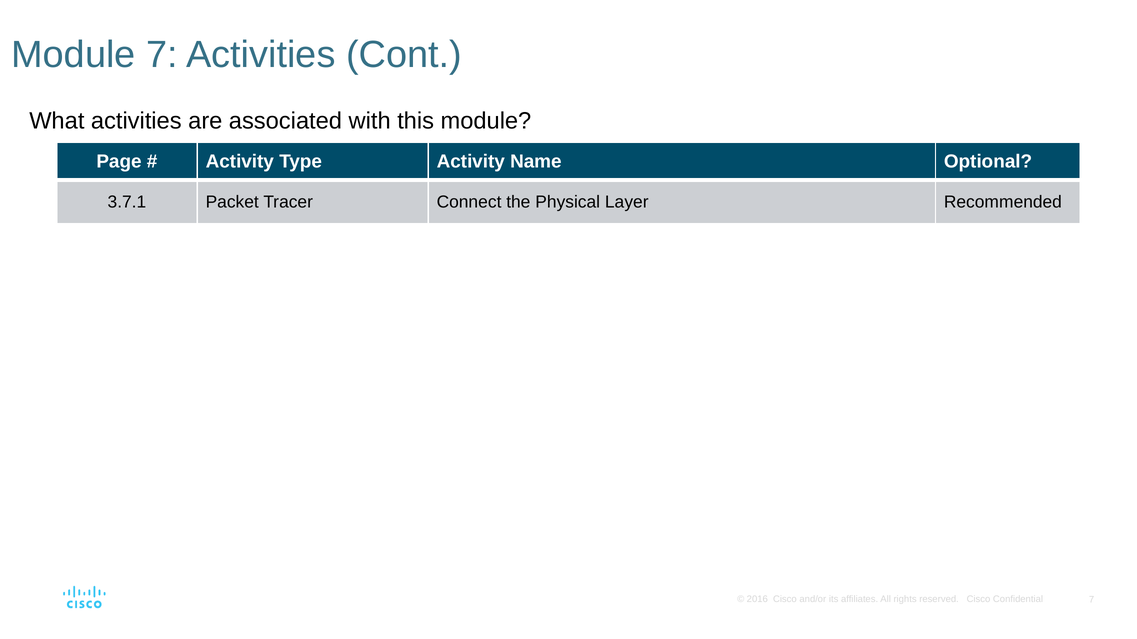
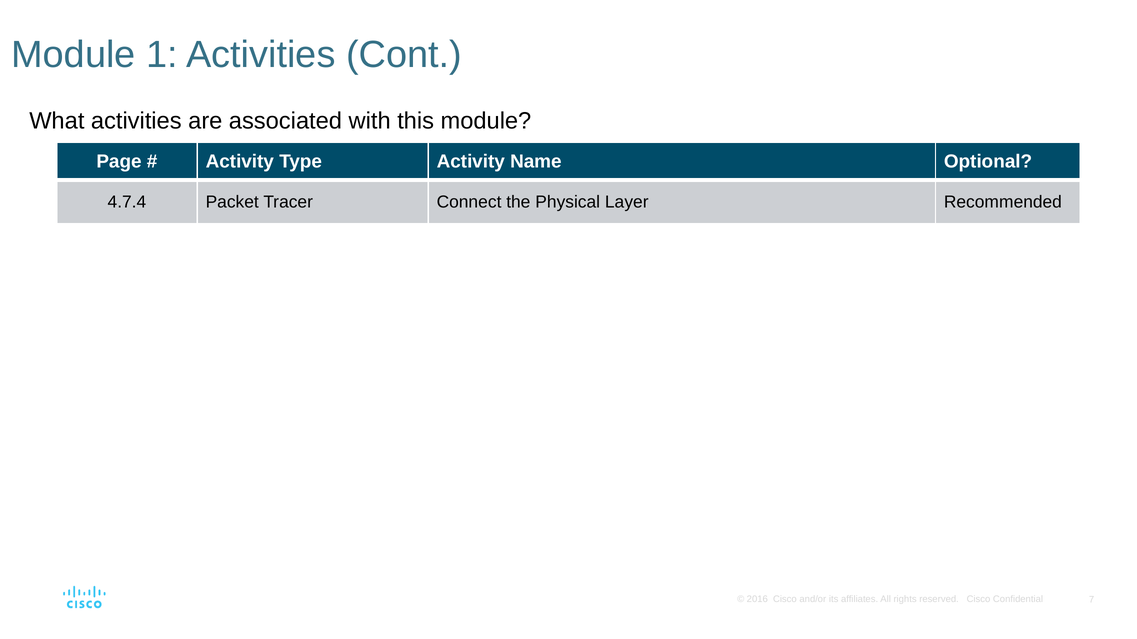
Module 7: 7 -> 1 (162, 55)
3.7.1: 3.7.1 -> 4.7.4 (127, 202)
